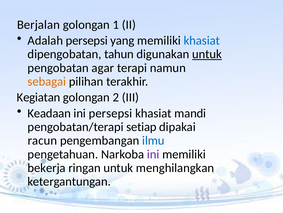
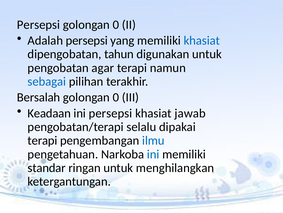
Berjalan: Berjalan -> Persepsi (38, 25)
1: 1 -> 0 (116, 25)
untuk underline: present -> none (207, 54)
sebagai colour: orange -> blue (47, 81)
Kegiatan: Kegiatan -> Bersalah (39, 97)
2: 2 -> 0 (116, 97)
mandi: mandi -> jawab (190, 113)
setiap: setiap -> selalu (141, 127)
racun: racun -> terapi (42, 140)
ini colour: purple -> blue (153, 154)
bekerja: bekerja -> standar (47, 167)
